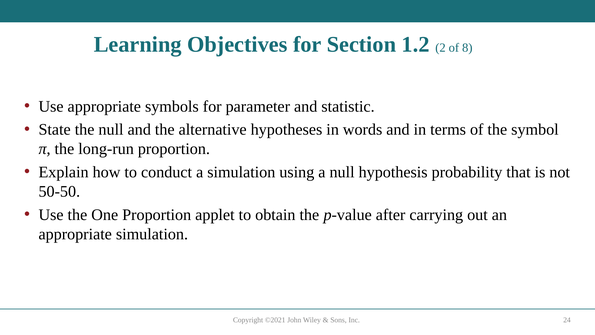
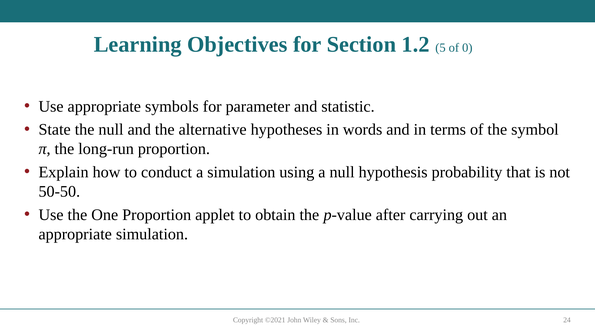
2: 2 -> 5 (440, 48)
8: 8 -> 0 (467, 48)
